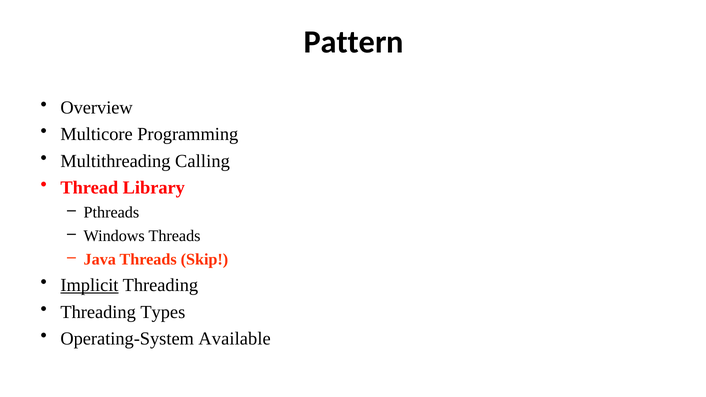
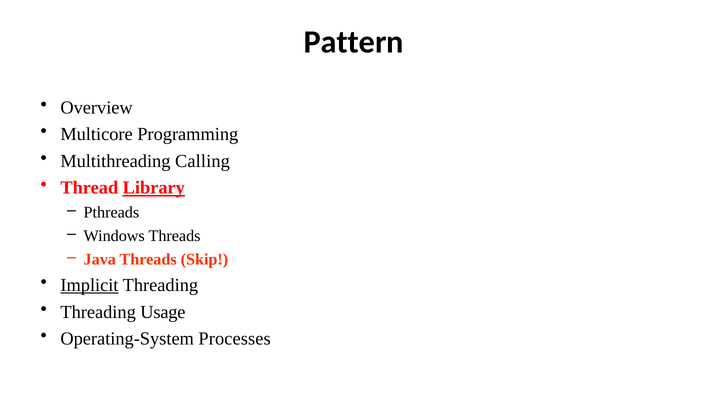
Library underline: none -> present (154, 188)
Types: Types -> Usage (163, 312)
Available: Available -> Processes (235, 339)
